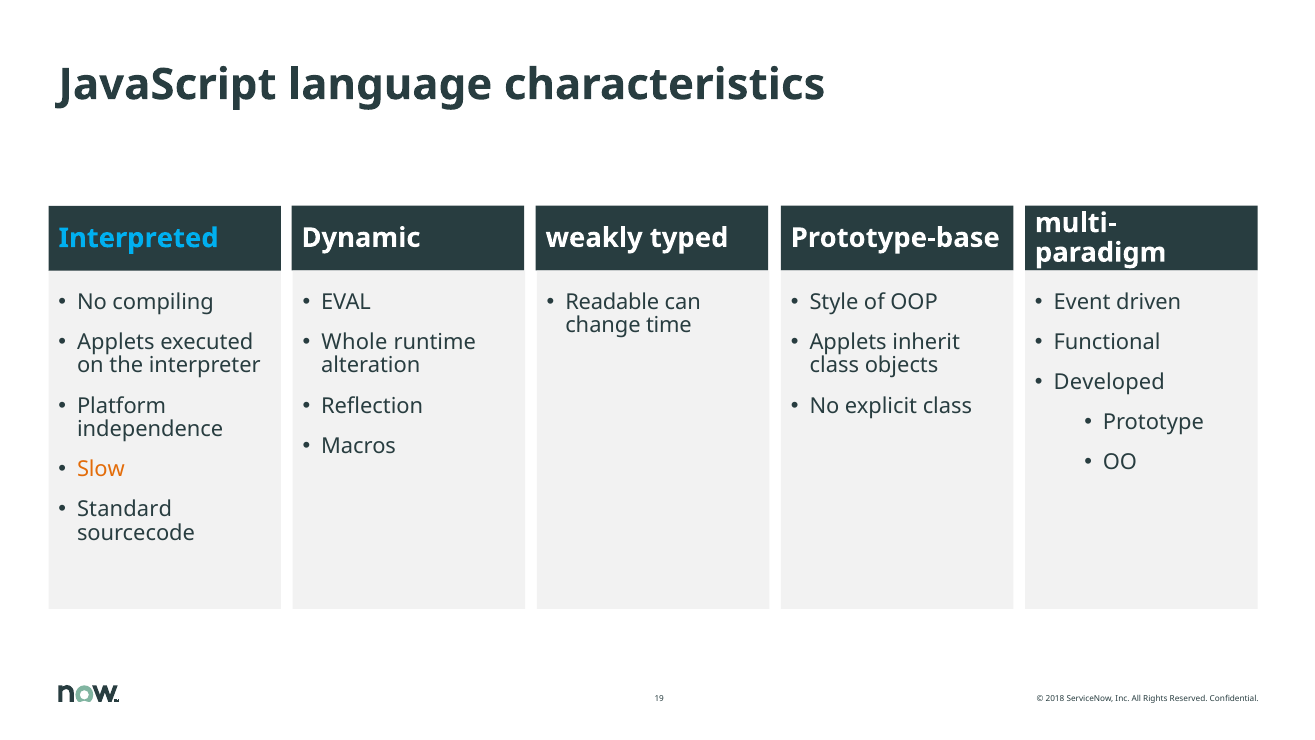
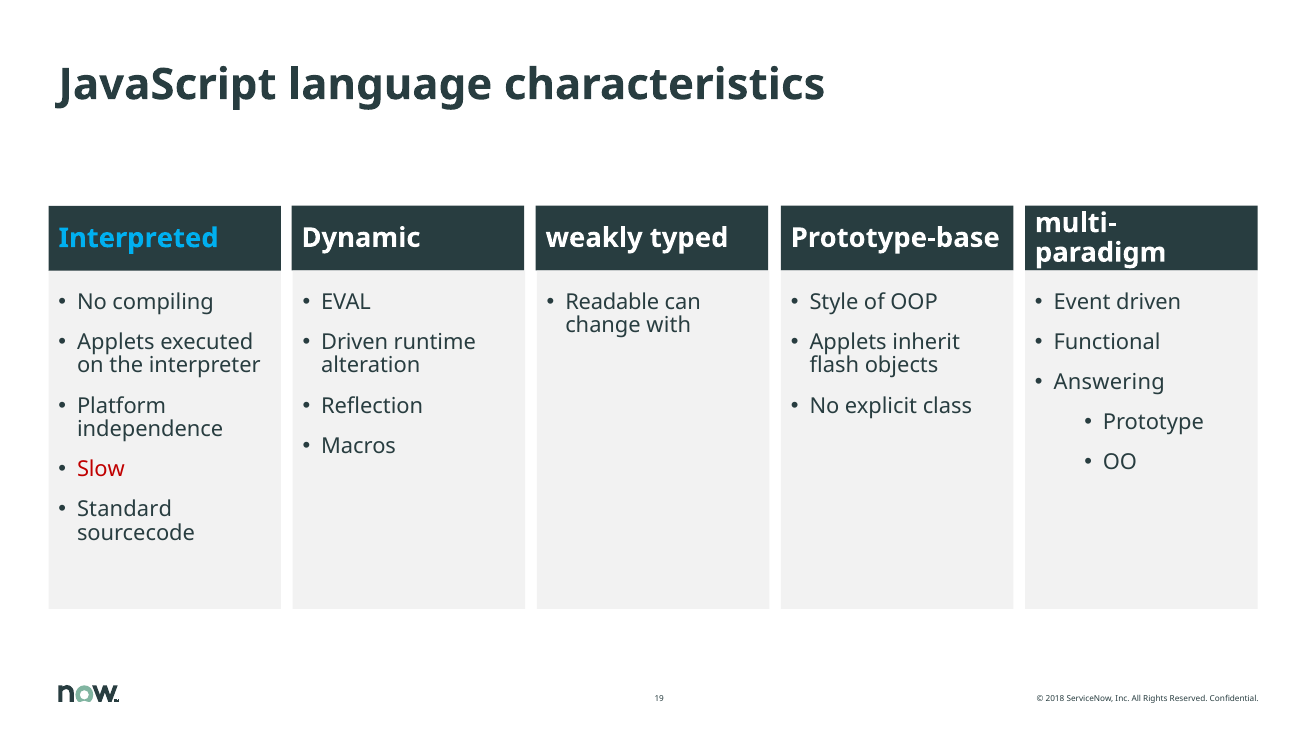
time: time -> with (669, 326)
Whole: Whole -> Driven (355, 342)
class: class -> flash (834, 366)
Developed: Developed -> Answering (1109, 382)
Slow colour: orange -> red (101, 469)
